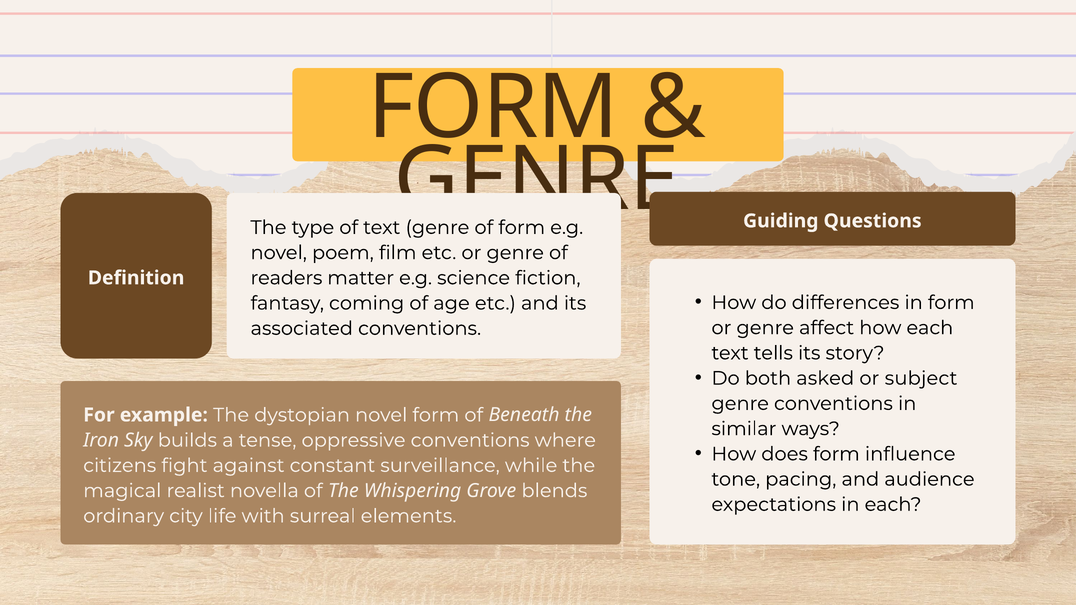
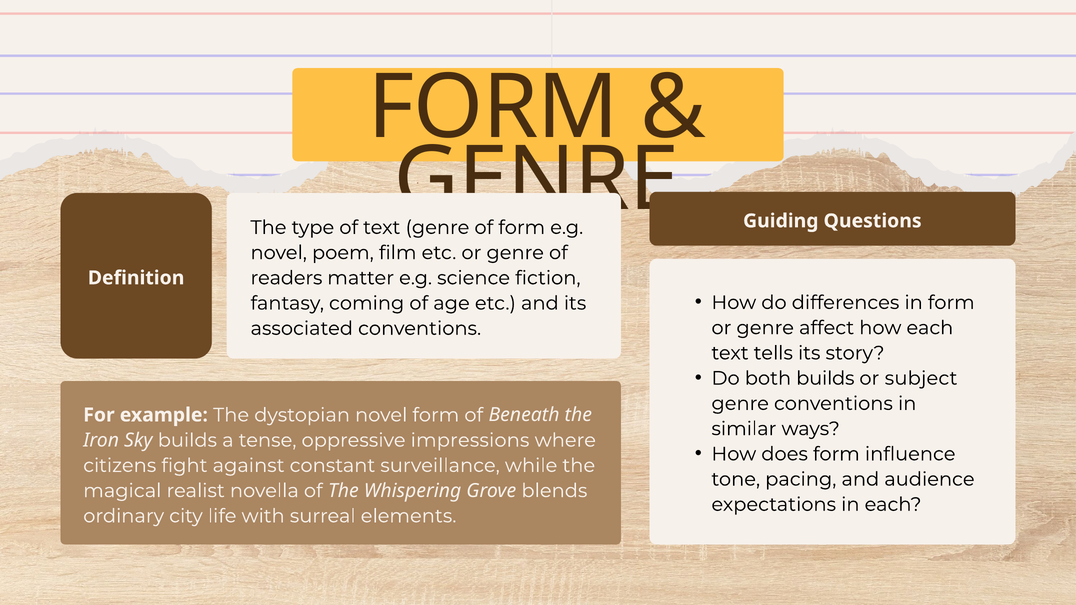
both asked: asked -> builds (825, 378)
oppressive conventions: conventions -> impressions (470, 440)
